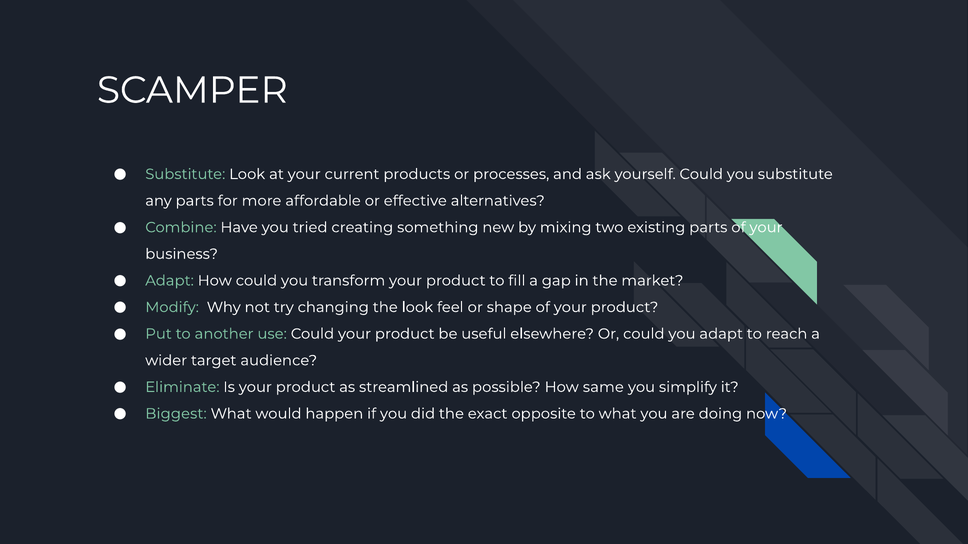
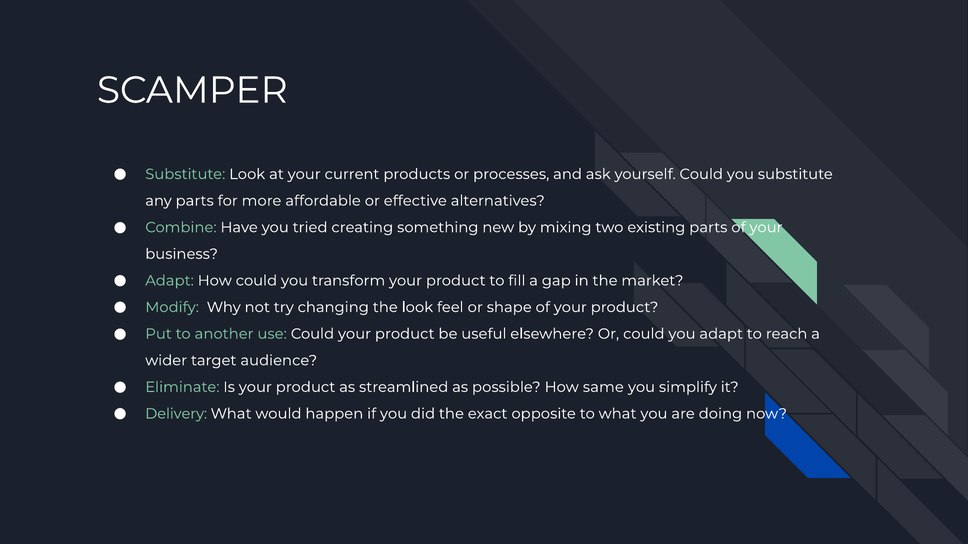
Biggest: Biggest -> Delivery (176, 414)
